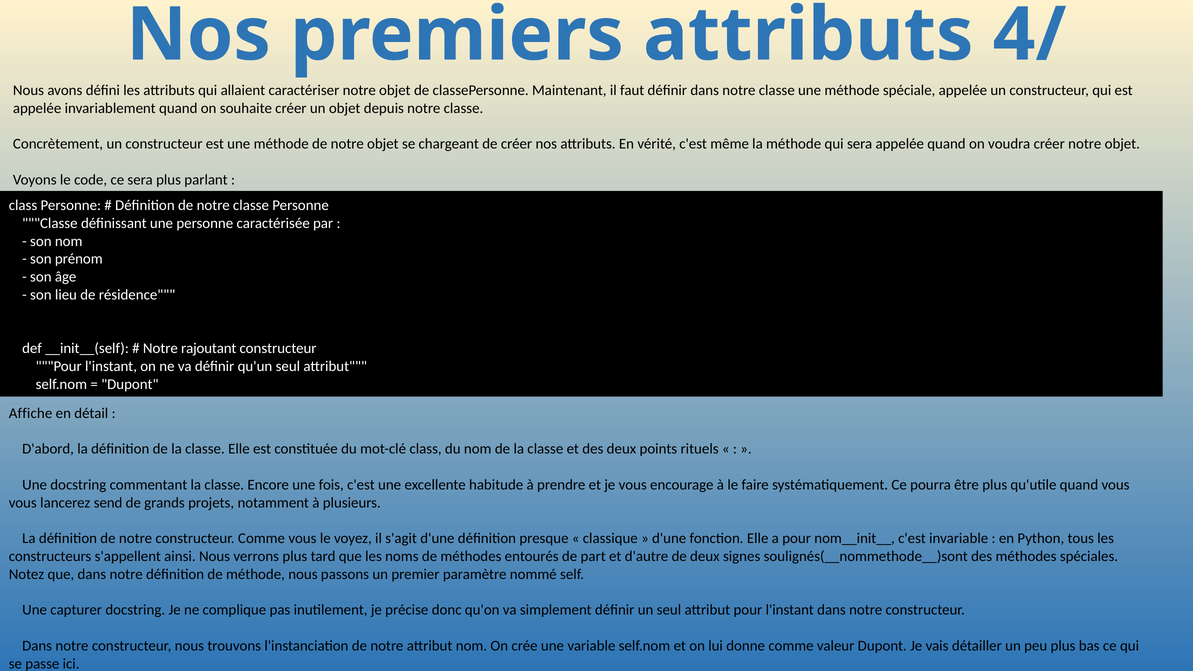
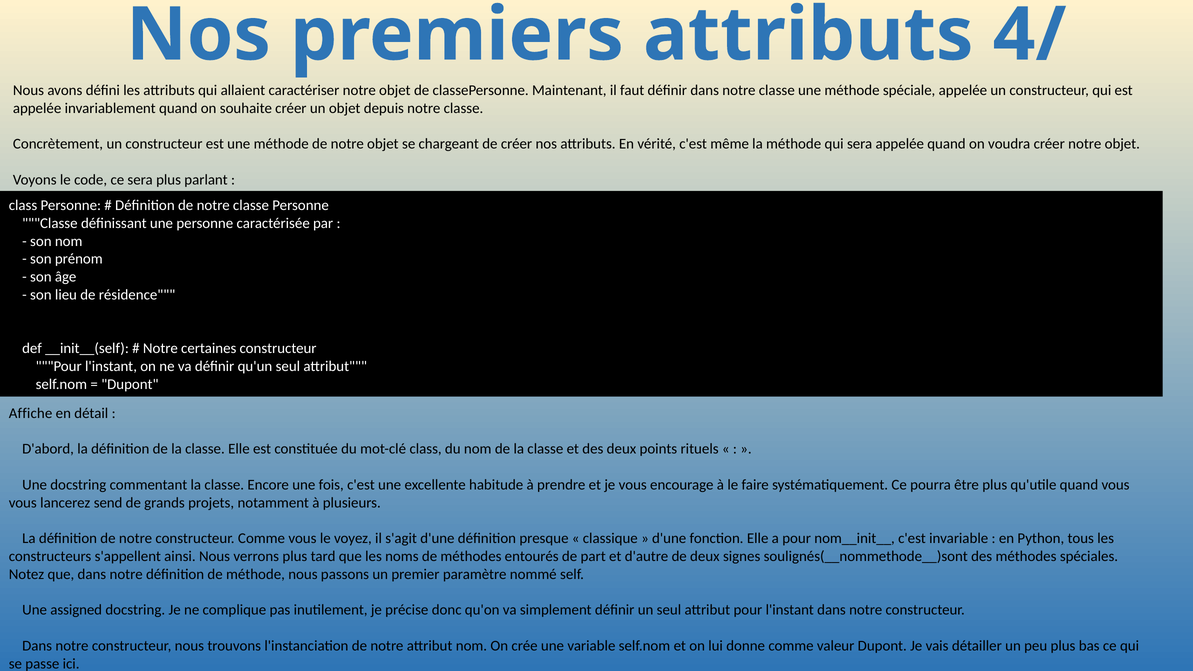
rajoutant: rajoutant -> certaines (209, 349)
capturer: capturer -> assigned (76, 610)
